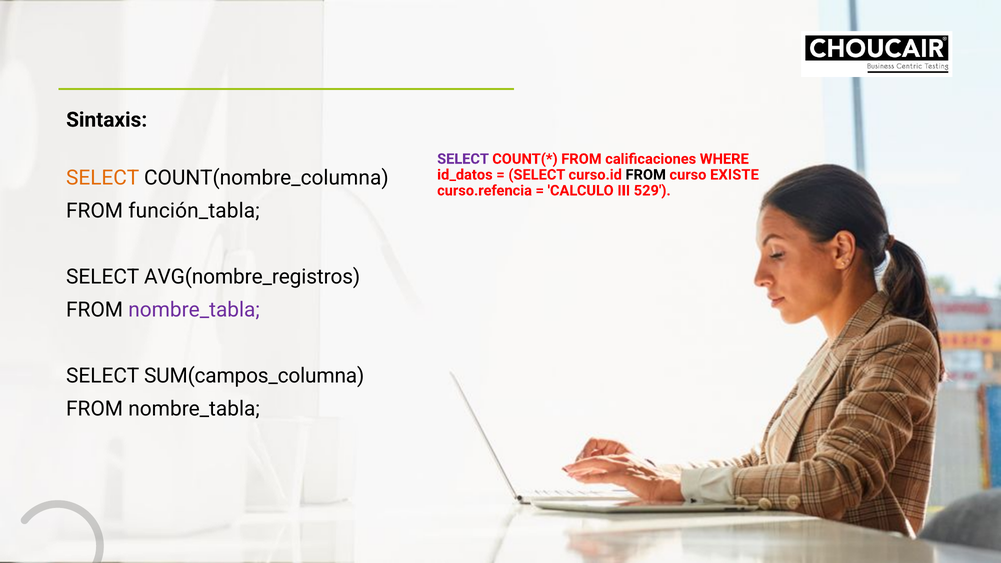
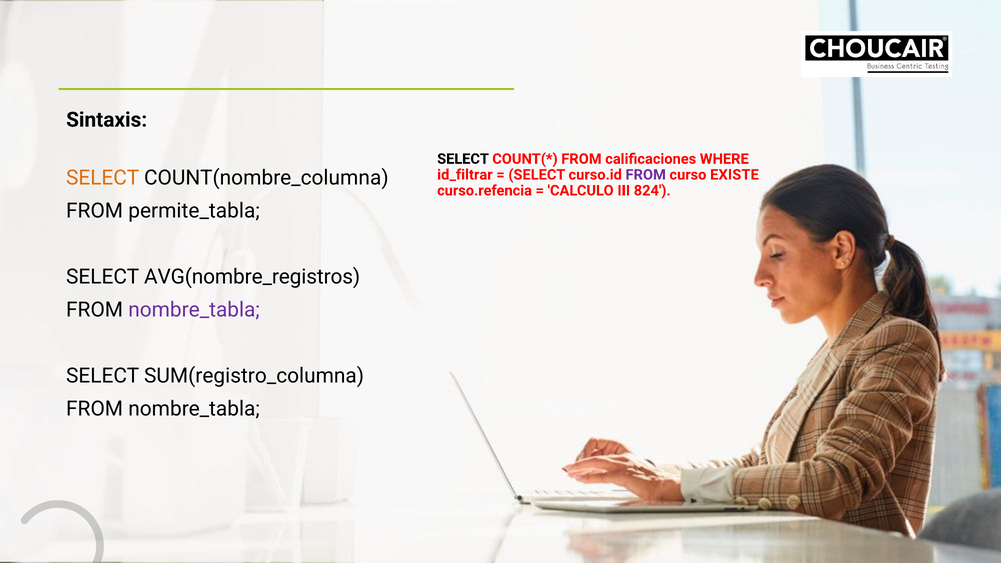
SELECT colour: purple -> black (463, 159)
id_datos: id_datos -> id_filtrar (465, 175)
FROM colour: black -> purple (646, 175)
529: 529 -> 824 (652, 191)
función_tabla: función_tabla -> permite_tabla (194, 211)
SUM(campos_columna: SUM(campos_columna -> SUM(registro_columna (254, 376)
